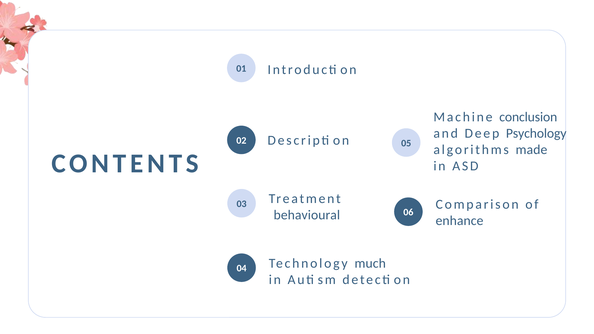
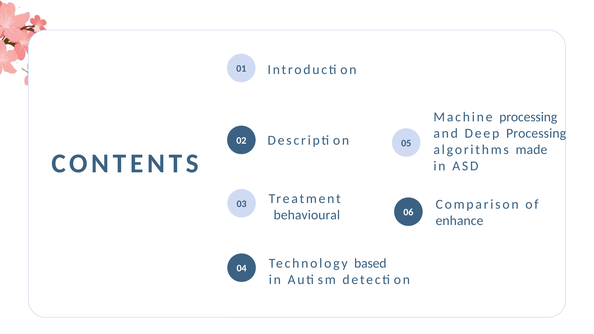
Machine conclusion: conclusion -> processing (528, 117)
Deep Psychology: Psychology -> Processing (536, 133)
much: much -> based (370, 263)
